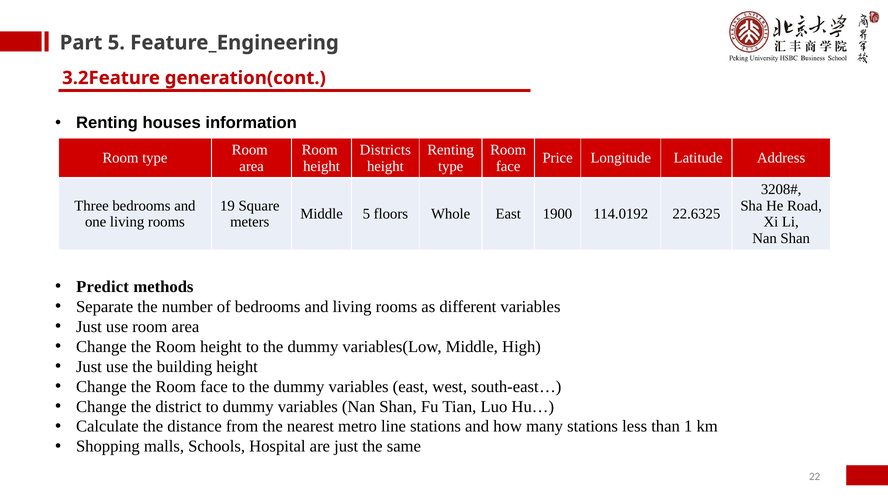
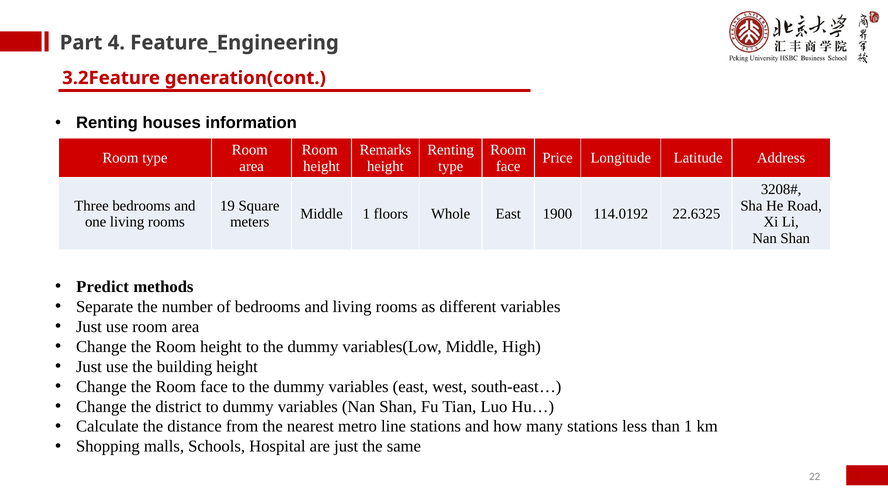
Part 5: 5 -> 4 (116, 43)
Districts: Districts -> Remarks (385, 150)
Middle 5: 5 -> 1 (366, 214)
